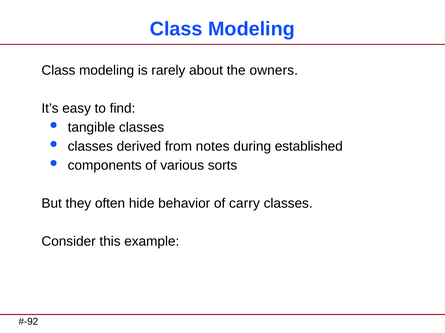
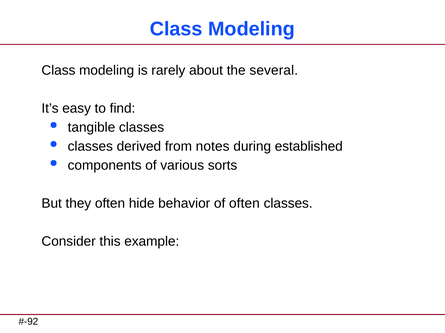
owners: owners -> several (274, 71)
of carry: carry -> often (244, 204)
